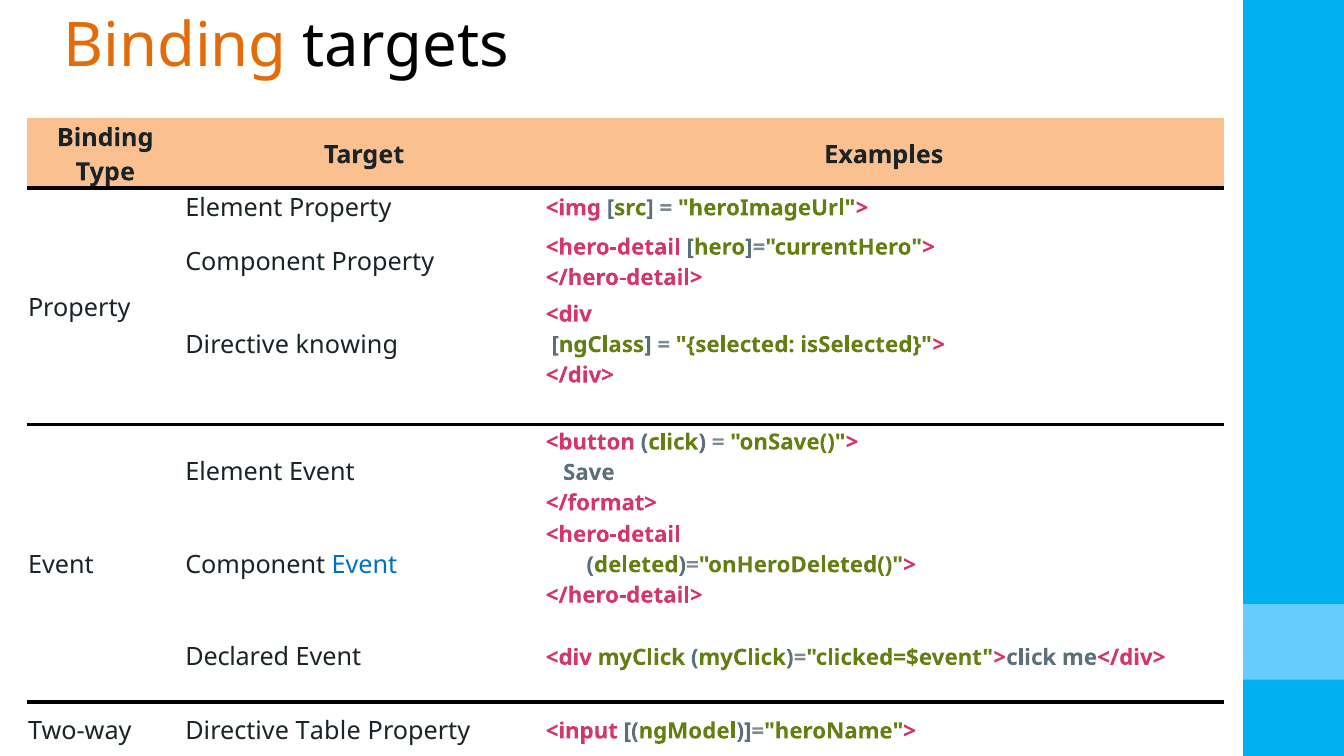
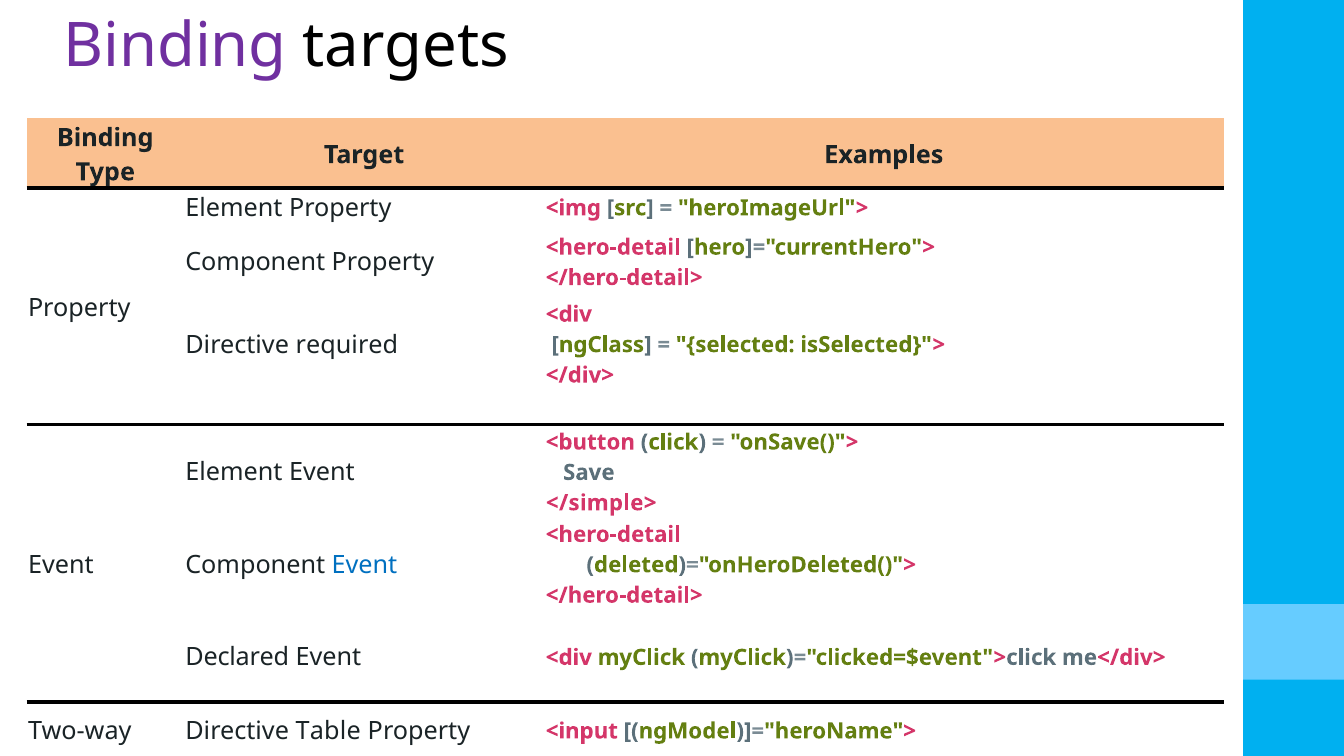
Binding colour: orange -> purple (175, 46)
knowing: knowing -> required (347, 345)
</format>: </format> -> </simple> (601, 503)
